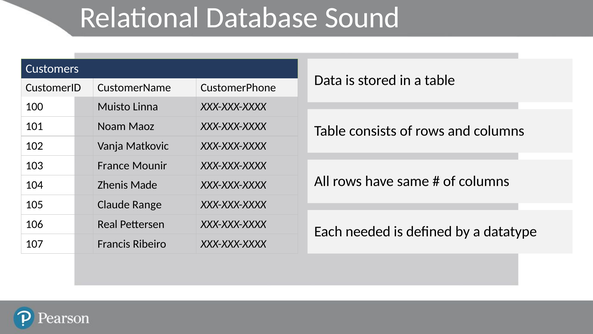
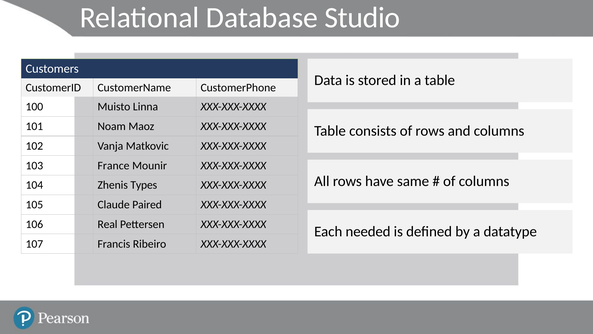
Sound: Sound -> Studio (362, 18)
Made: Made -> Types (144, 185)
Range: Range -> Paired (147, 204)
